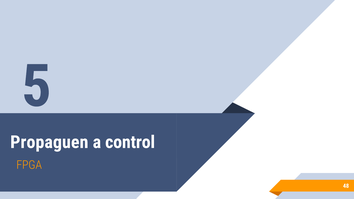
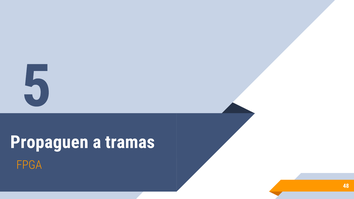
control: control -> tramas (130, 142)
